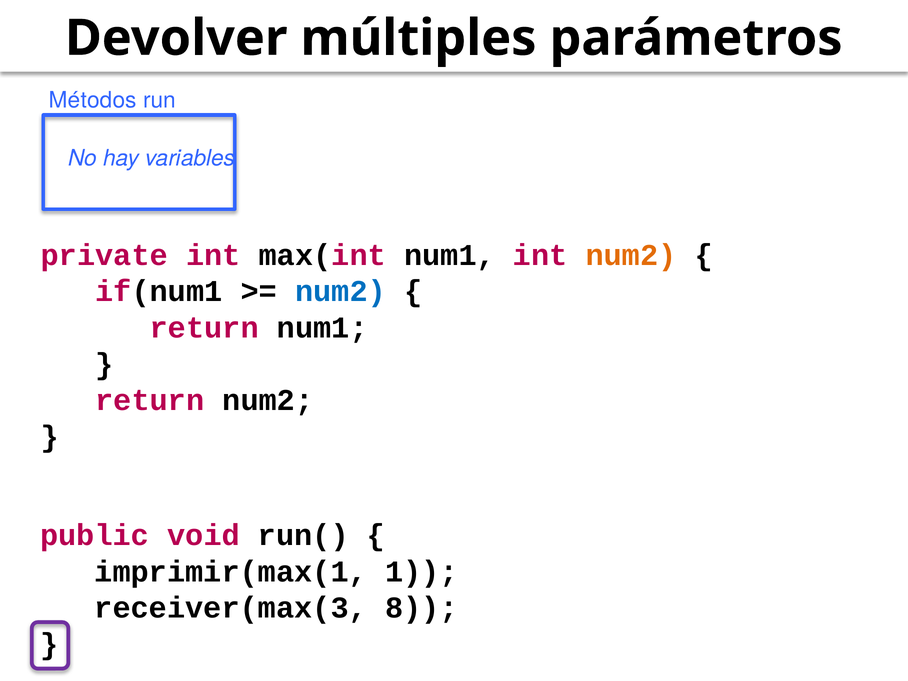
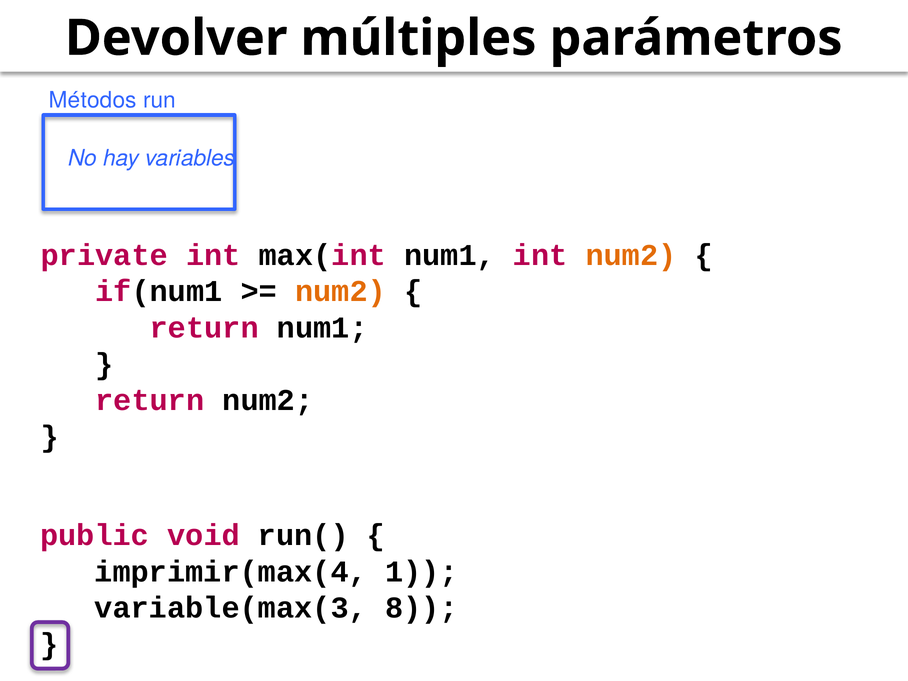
num2 colour: blue -> orange (341, 292)
imprimir(max(1: imprimir(max(1 -> imprimir(max(4 (231, 572)
receiver(max(3: receiver(max(3 -> variable(max(3 (231, 608)
